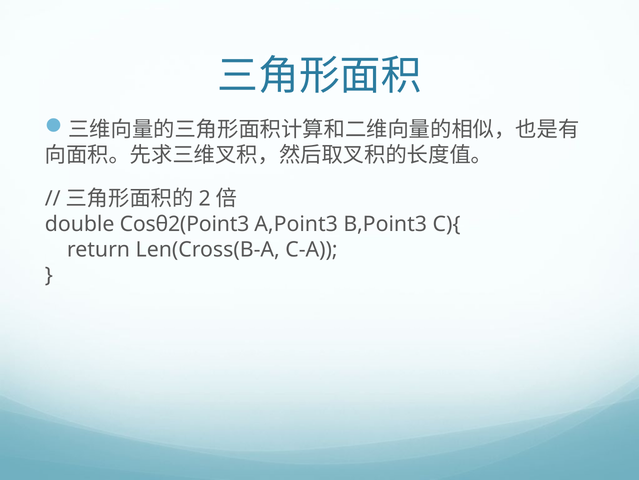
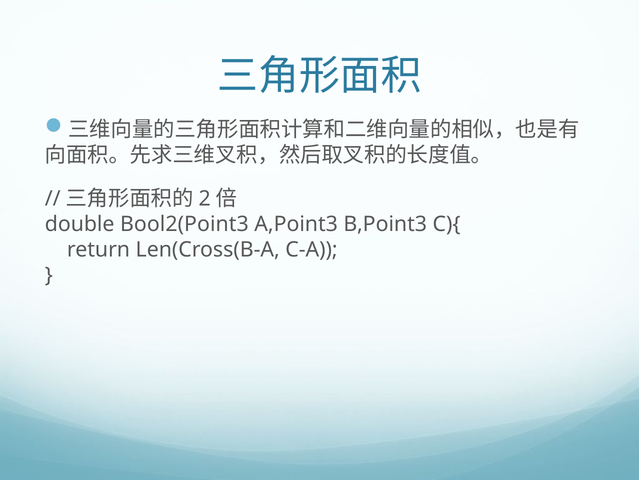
Cosθ2(Point3: Cosθ2(Point3 -> Bool2(Point3 (184, 224)
